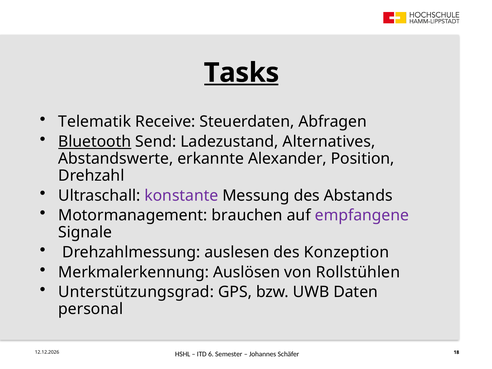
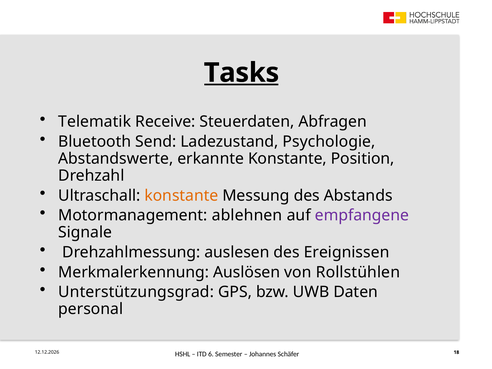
Bluetooth underline: present -> none (95, 142)
Alternatives: Alternatives -> Psychologie (329, 142)
erkannte Alexander: Alexander -> Konstante (287, 159)
konstante colour: purple -> orange (181, 195)
brauchen: brauchen -> ablehnen (247, 215)
Konzeption: Konzeption -> Ereignissen (347, 252)
